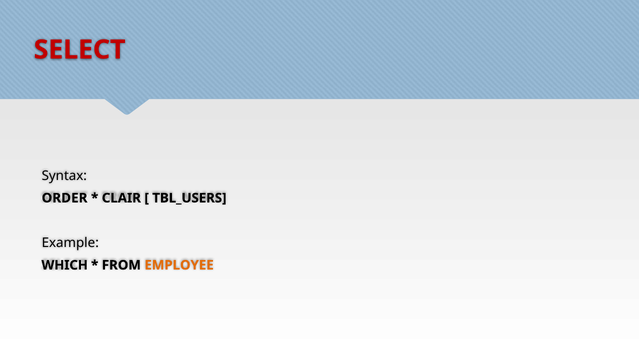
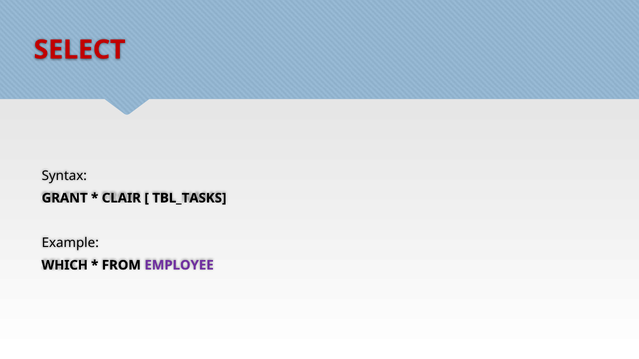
ORDER: ORDER -> GRANT (65, 198)
TBL_USERS: TBL_USERS -> TBL_TASKS (189, 198)
EMPLOYEE colour: orange -> purple (179, 266)
